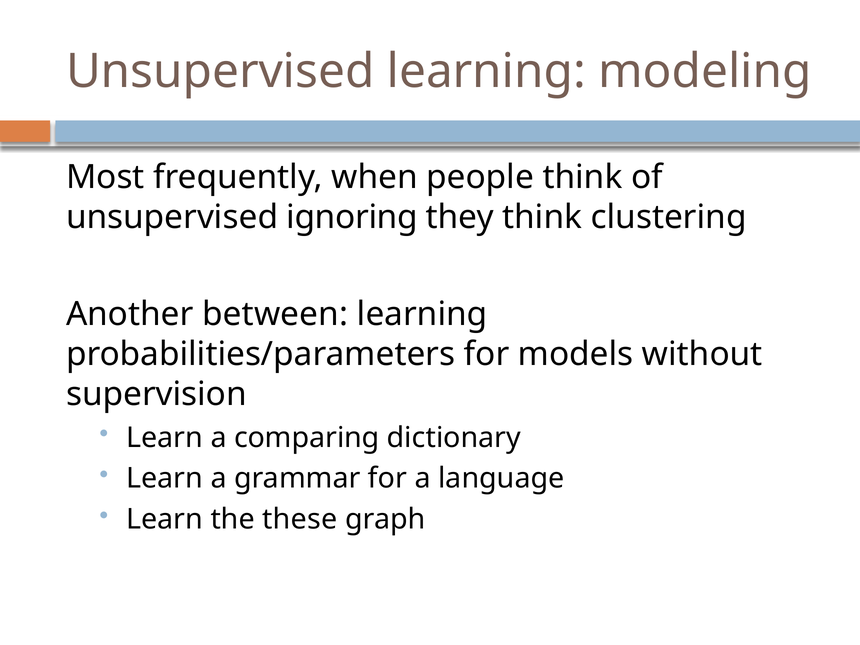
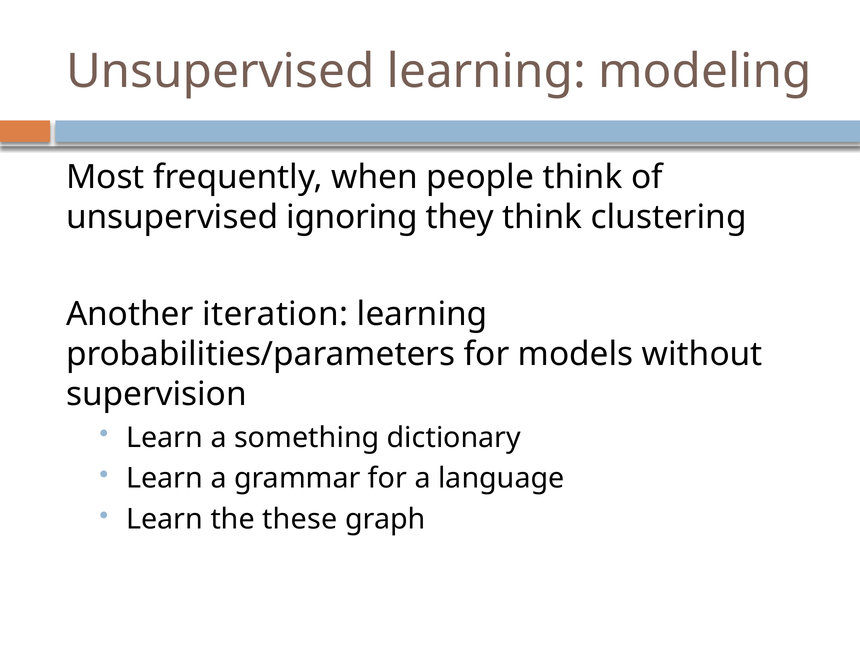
between: between -> iteration (275, 314)
comparing: comparing -> something (307, 438)
